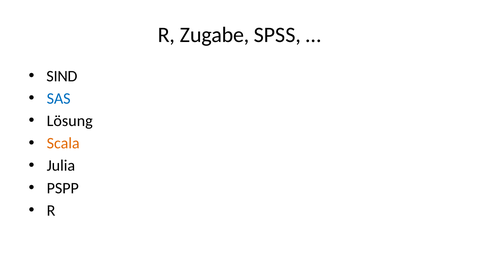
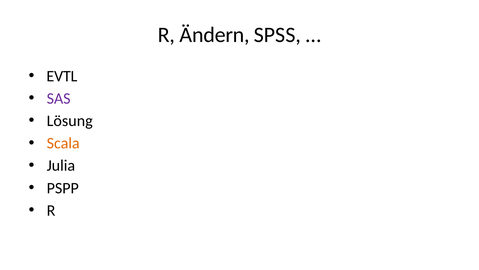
Zugabe: Zugabe -> Ändern (215, 35)
SIND: SIND -> EVTL (62, 76)
SAS colour: blue -> purple (59, 98)
